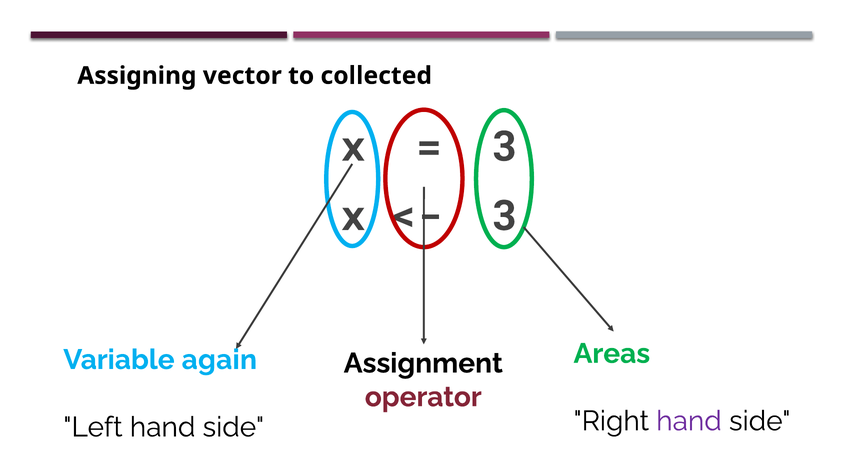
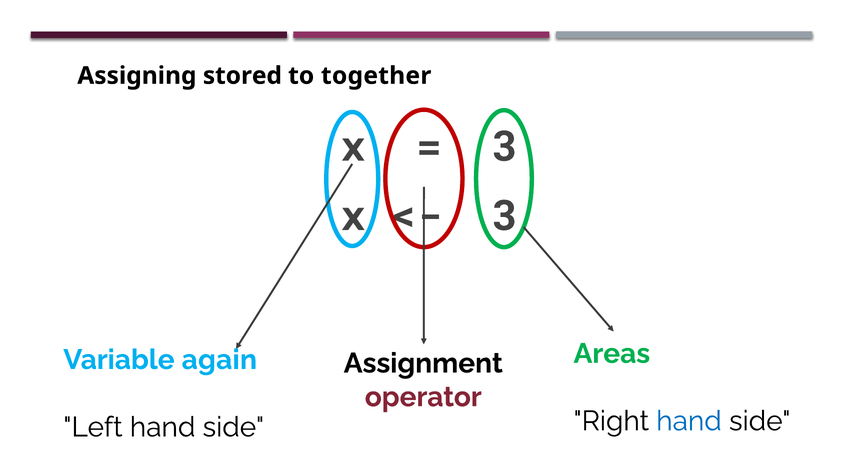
vector: vector -> stored (242, 76)
collected: collected -> together (376, 76)
hand colour: purple -> blue (689, 421)
